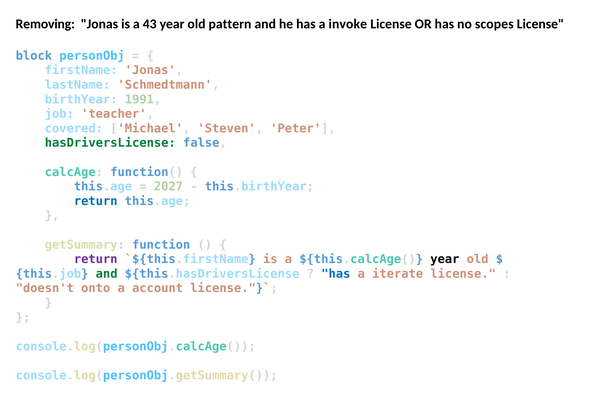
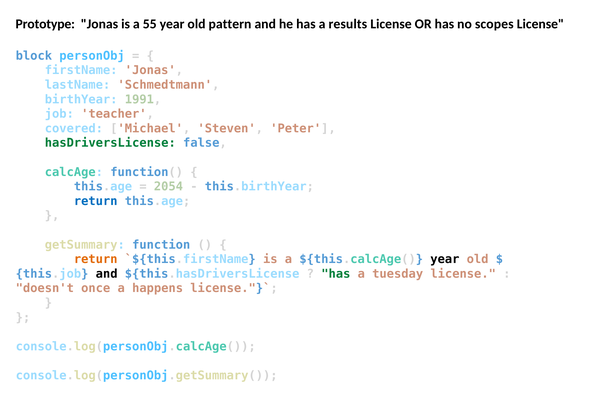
Removing: Removing -> Prototype (45, 24)
43: 43 -> 55 (150, 24)
invoke: invoke -> results (348, 24)
2027: 2027 -> 2054 (168, 187)
return colour: purple -> orange (96, 259)
and colour: green -> black (107, 274)
has colour: blue -> green (336, 274)
iterate: iterate -> tuesday (398, 274)
onto: onto -> once (96, 288)
account: account -> happens (158, 288)
